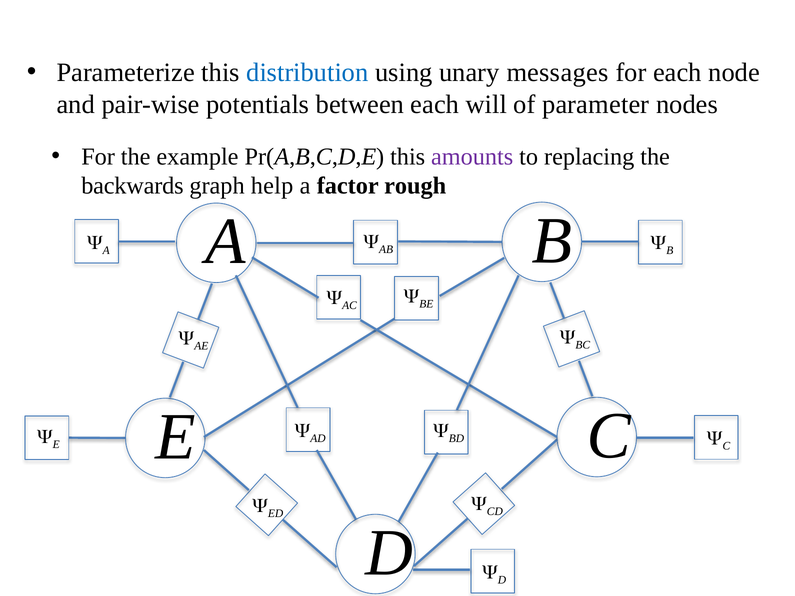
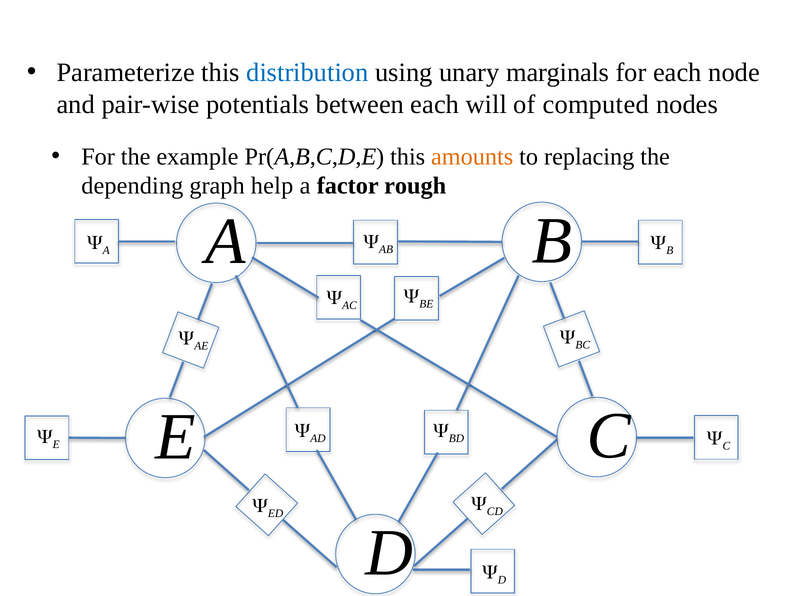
messages: messages -> marginals (558, 73)
parameter: parameter -> computed (596, 104)
amounts colour: purple -> orange (472, 157)
backwards: backwards -> depending (132, 186)
